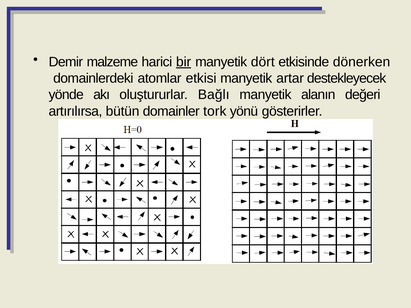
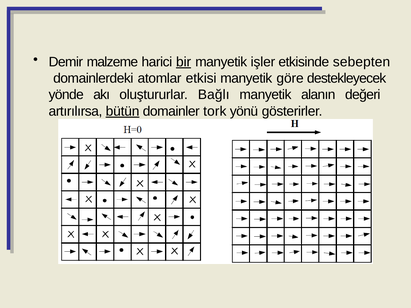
dört: dört -> işler (263, 62)
dönerken: dönerken -> sebepten (362, 62)
artar: artar -> göre (290, 78)
bütün underline: none -> present (123, 111)
